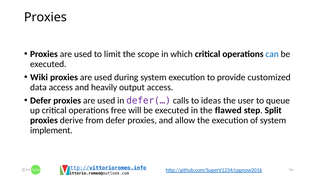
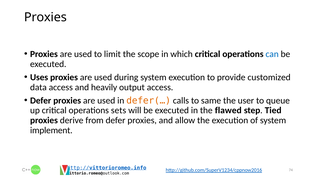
Wiki: Wiki -> Uses (39, 77)
defer(… colour: purple -> orange (149, 101)
ideas: ideas -> same (211, 101)
free: free -> sets (119, 111)
Split: Split -> Tied (273, 111)
